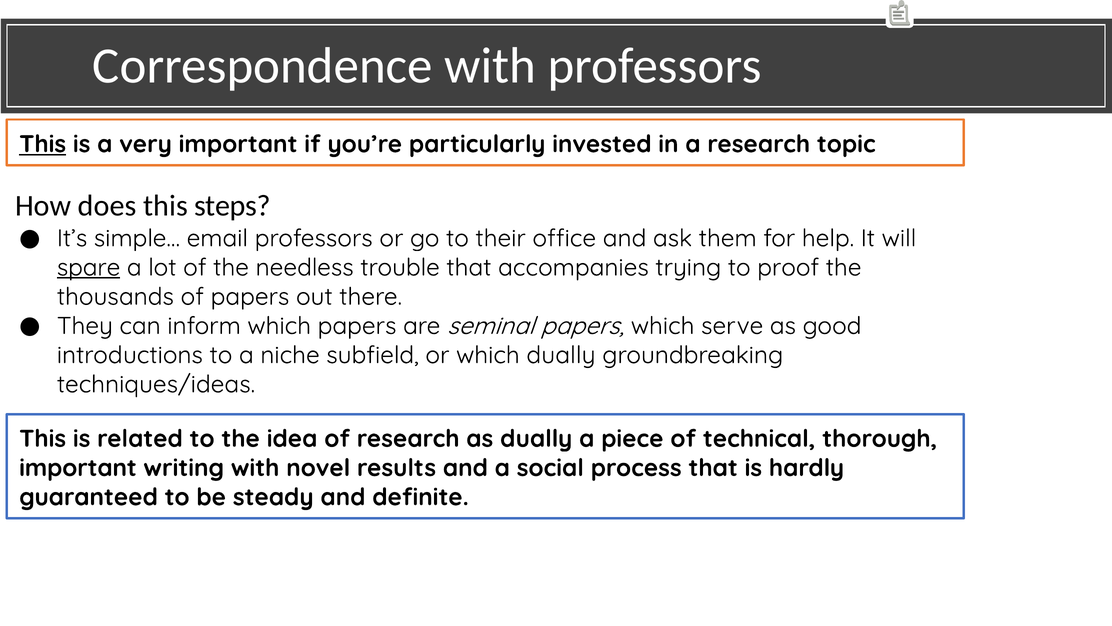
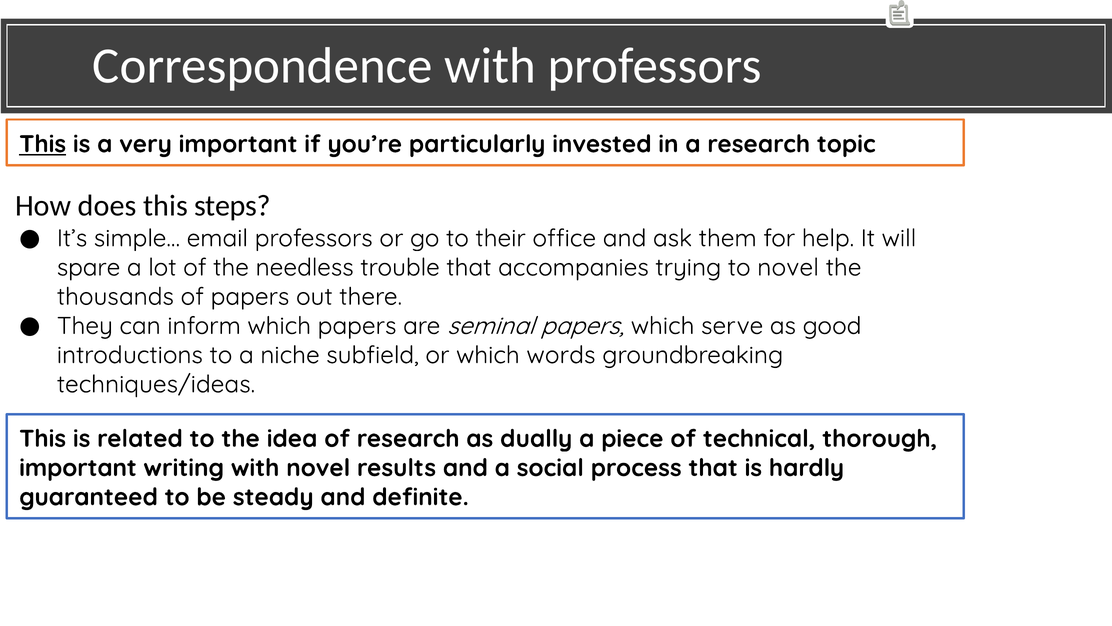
spare underline: present -> none (89, 267)
to proof: proof -> novel (788, 267)
which dually: dually -> words (561, 355)
